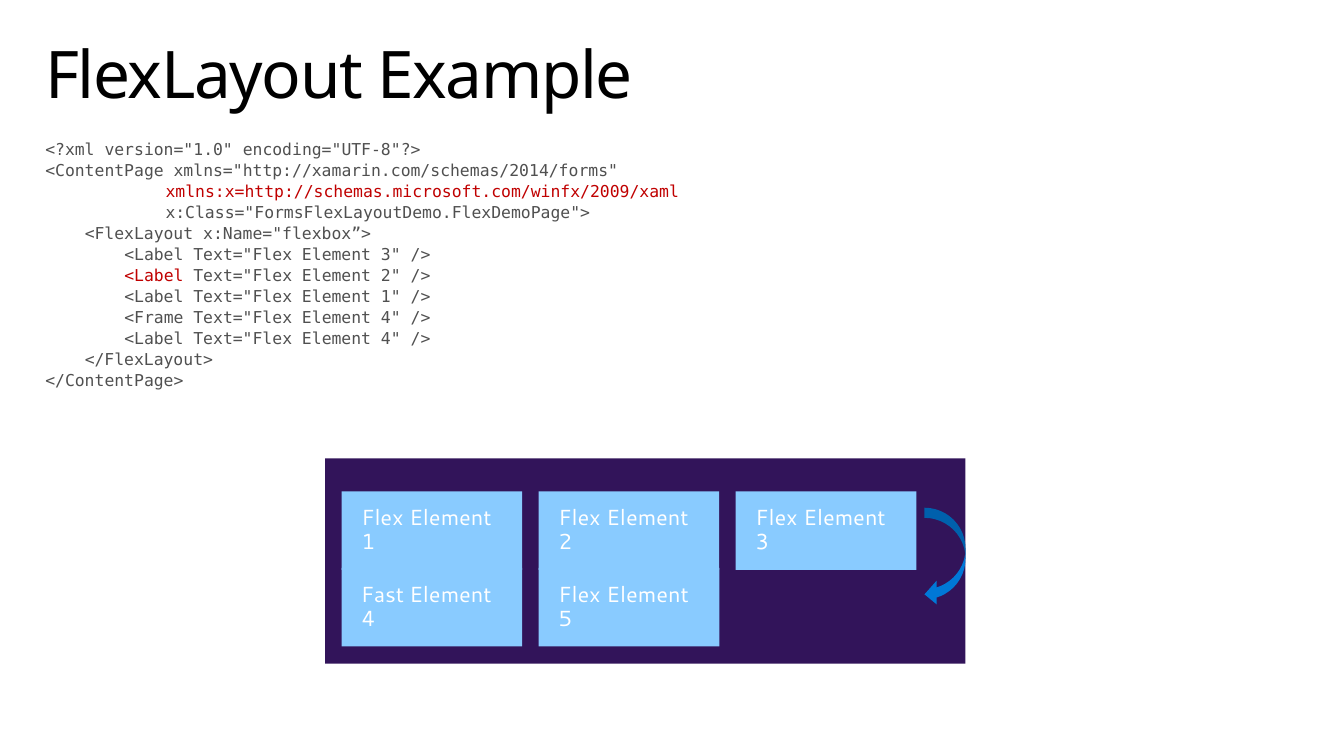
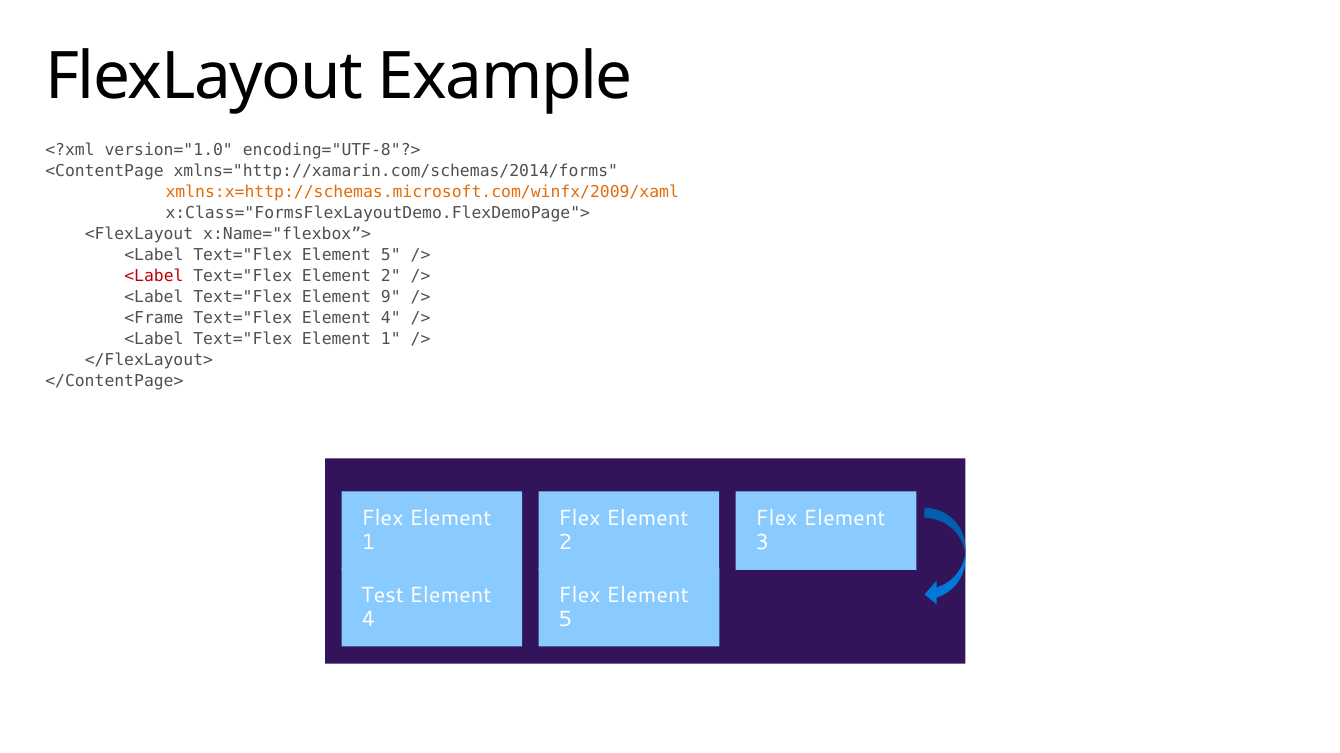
xmlns:x=http://schemas.microsoft.com/winfx/2009/xaml colour: red -> orange (422, 192)
Text="Flex Element 3: 3 -> 5 (391, 255)
Text="Flex Element 1: 1 -> 9 (391, 297)
<Label Text="Flex Element 4: 4 -> 1 (391, 339)
Fast: Fast -> Test (382, 596)
